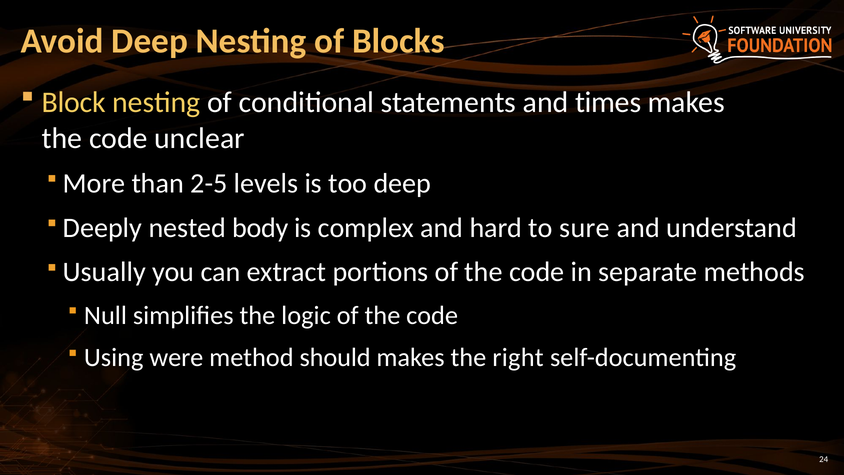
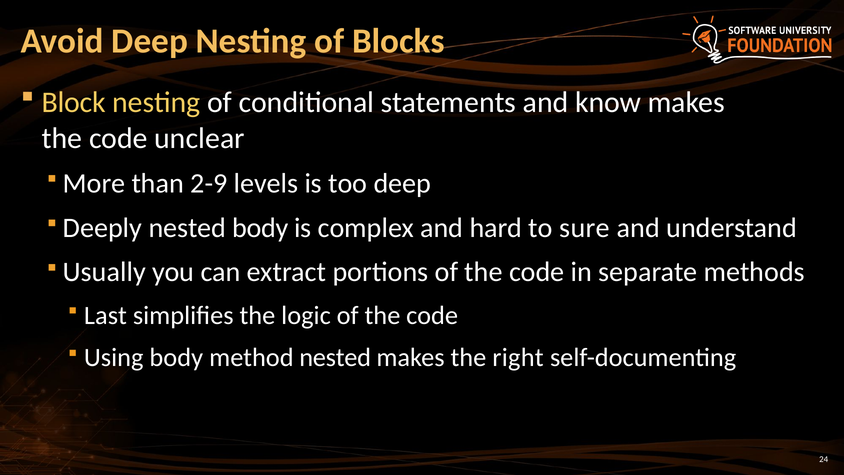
times: times -> know (608, 102)
2-5: 2-5 -> 2-9 (209, 183)
Null: Null -> Last (105, 315)
Using were: were -> body (176, 357)
method should: should -> nested (335, 357)
